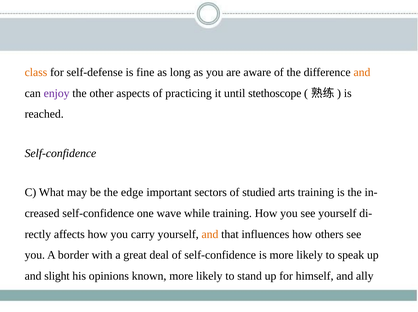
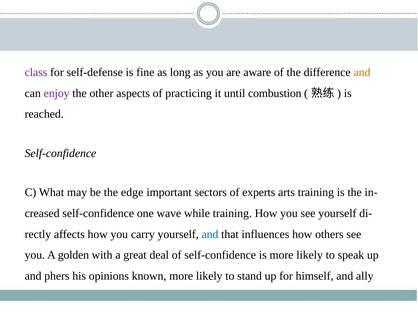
class colour: orange -> purple (36, 72)
stethoscope: stethoscope -> combustion (275, 93)
studied: studied -> experts (259, 193)
and colour: orange -> blue (210, 235)
border: border -> golden (73, 256)
slight: slight -> phers (57, 277)
